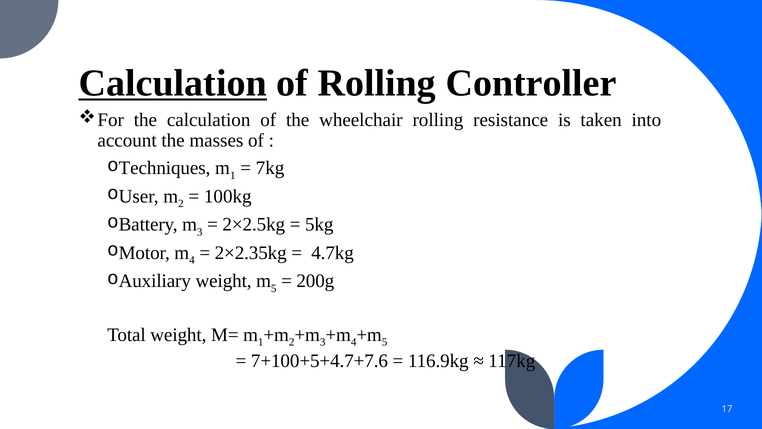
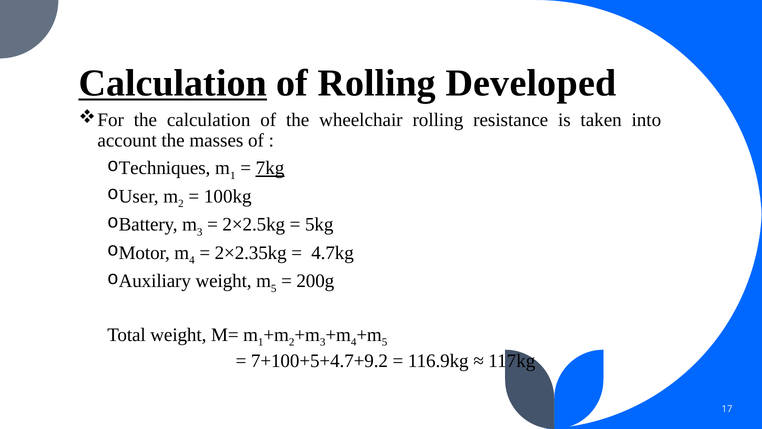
Controller: Controller -> Developed (531, 83)
7kg underline: none -> present (270, 168)
7+100+5+4.7+7.6: 7+100+5+4.7+7.6 -> 7+100+5+4.7+9.2 (319, 360)
